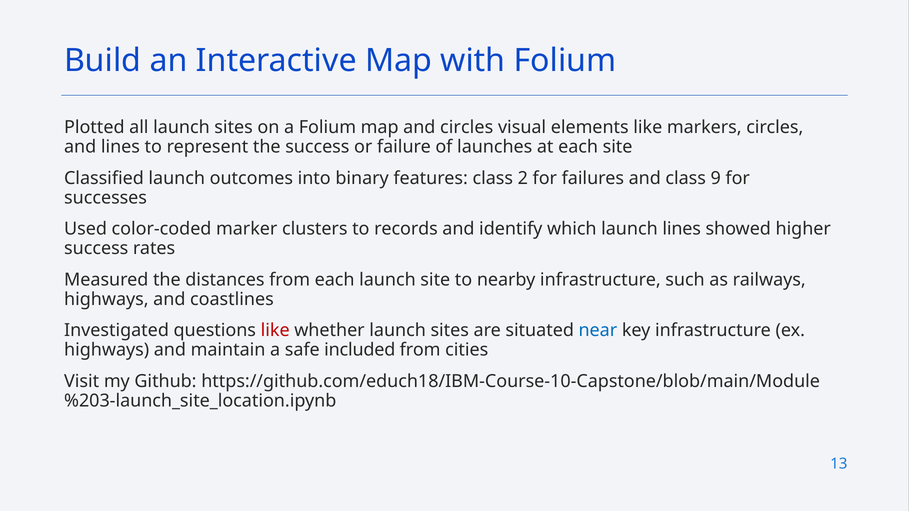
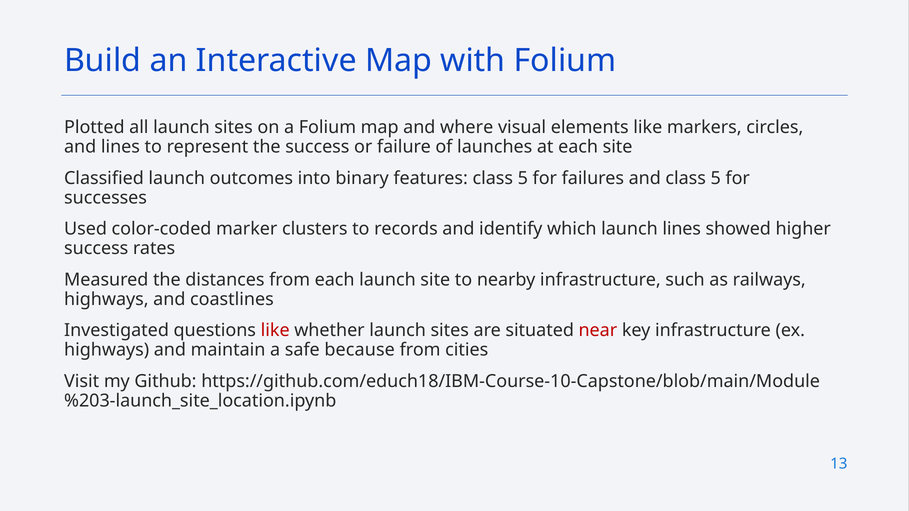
and circles: circles -> where (467, 128)
features class 2: 2 -> 5 (523, 178)
and class 9: 9 -> 5 (716, 178)
near colour: blue -> red (598, 331)
included: included -> because (360, 350)
